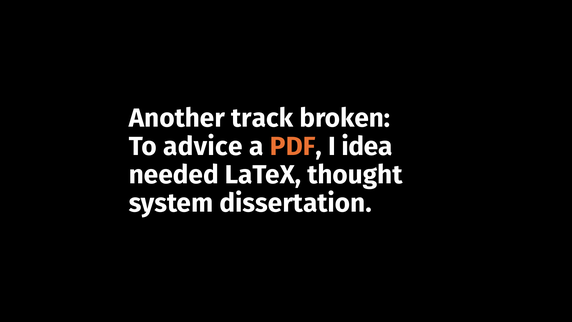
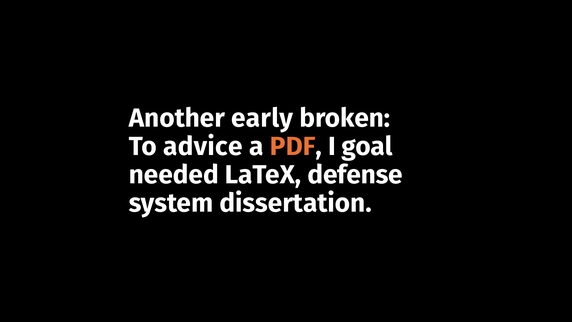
track: track -> early (262, 118)
idea: idea -> goal (367, 147)
thought: thought -> defense (355, 175)
